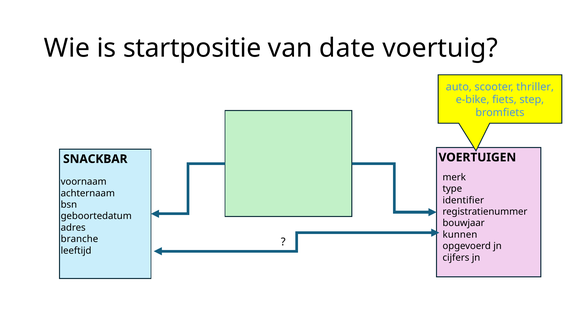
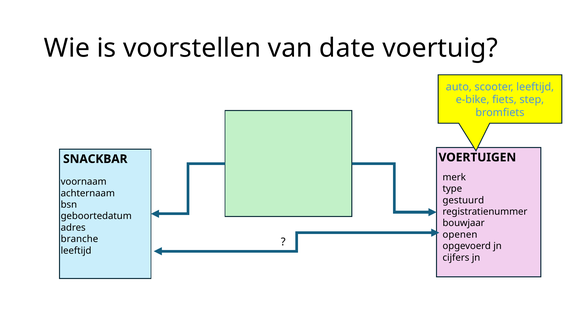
startpositie: startpositie -> voorstellen (192, 48)
scooter thriller: thriller -> leeftijd (535, 87)
identifier: identifier -> gestuurd (463, 200)
kunnen: kunnen -> openen (460, 235)
